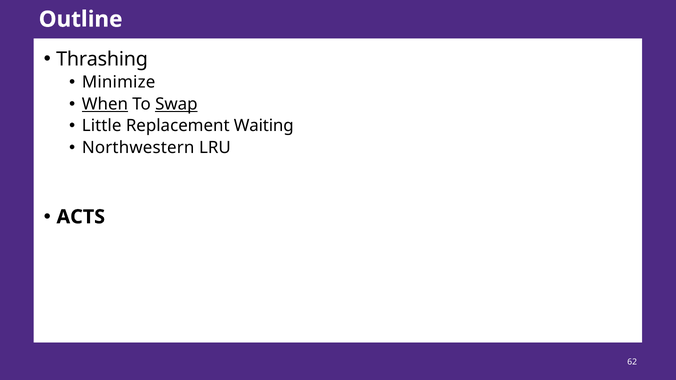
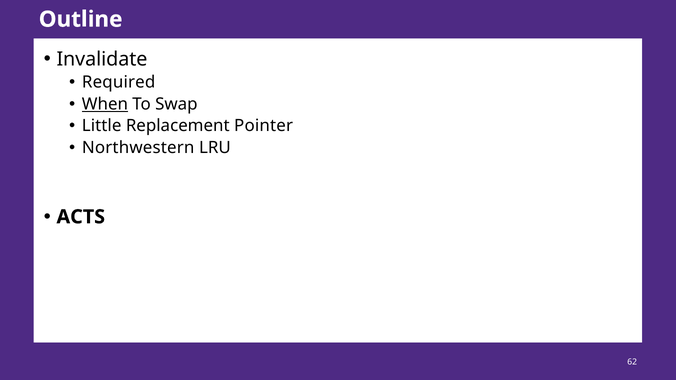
Thrashing: Thrashing -> Invalidate (102, 59)
Minimize: Minimize -> Required (119, 82)
Swap underline: present -> none (176, 104)
Waiting: Waiting -> Pointer (264, 126)
